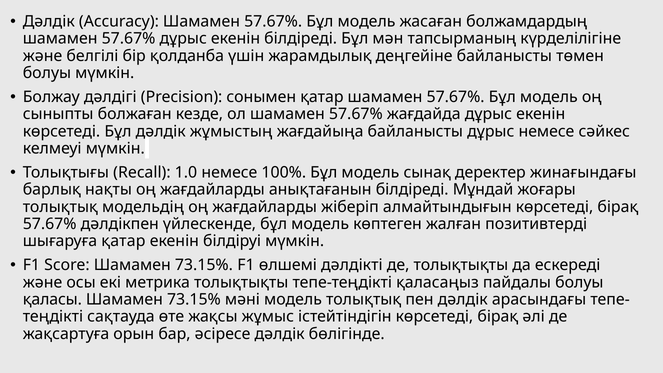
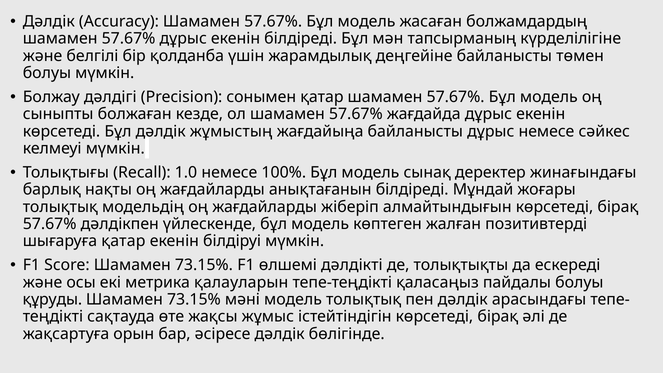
метрика толықтықты: толықтықты -> қалауларын (241, 282)
қаласы: қаласы -> құруды (52, 300)
